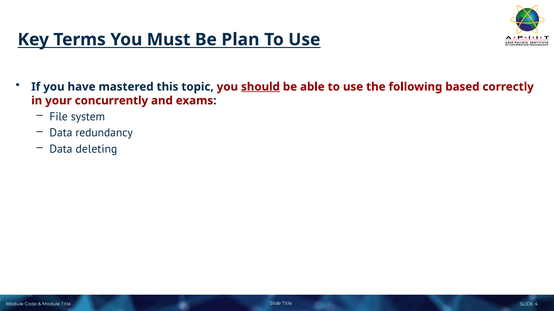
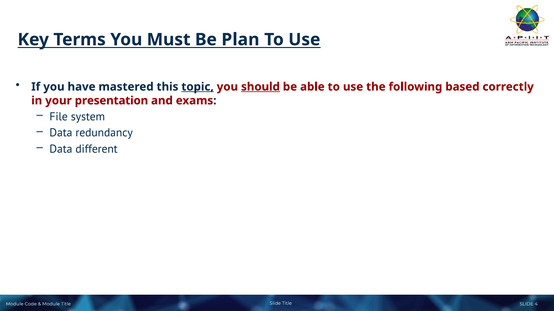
topic underline: none -> present (198, 87)
concurrently: concurrently -> presentation (111, 101)
deleting: deleting -> different (97, 149)
